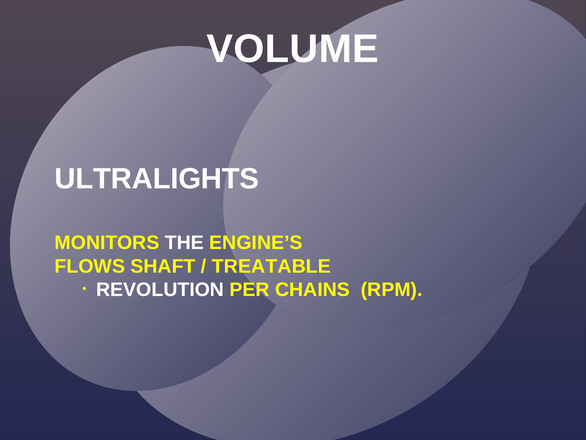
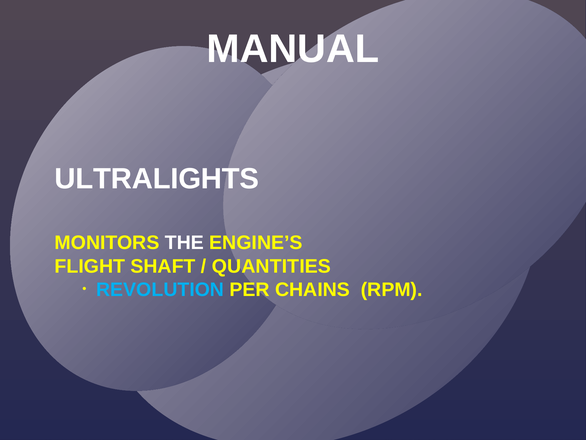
VOLUME: VOLUME -> MANUAL (293, 49)
FLOWS: FLOWS -> FLIGHT (90, 266)
TREATABLE: TREATABLE -> QUANTITIES (271, 266)
REVOLUTION colour: white -> light blue (160, 289)
